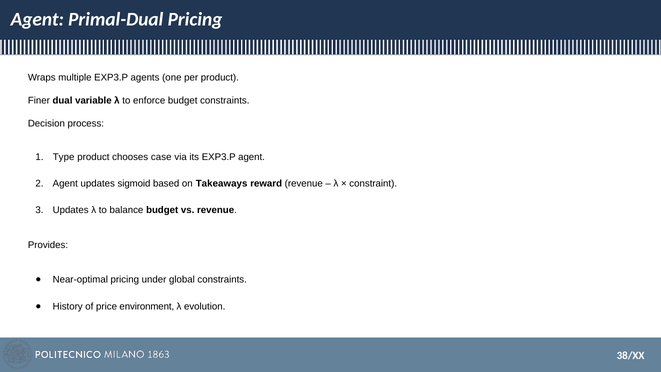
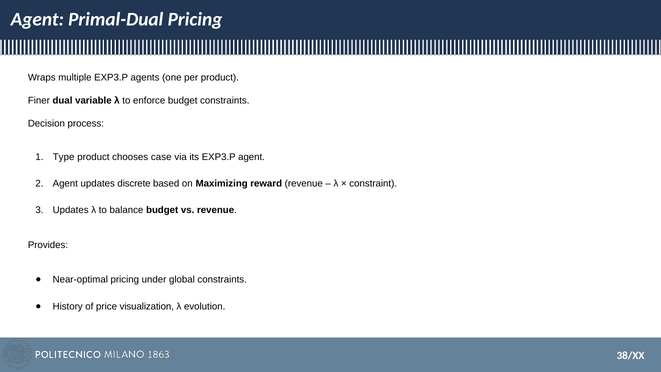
sigmoid: sigmoid -> discrete (134, 183)
Takeaways: Takeaways -> Maximizing (222, 183)
environment: environment -> visualization (147, 306)
